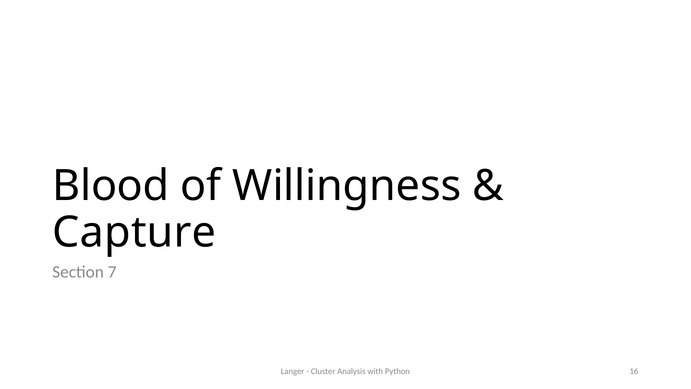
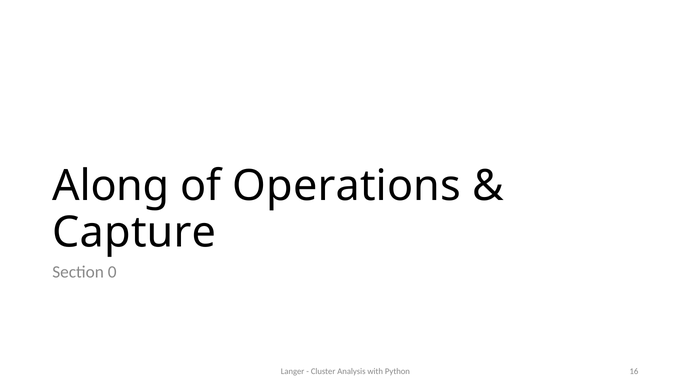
Blood: Blood -> Along (111, 186)
Willingness: Willingness -> Operations (347, 186)
7: 7 -> 0 (112, 272)
